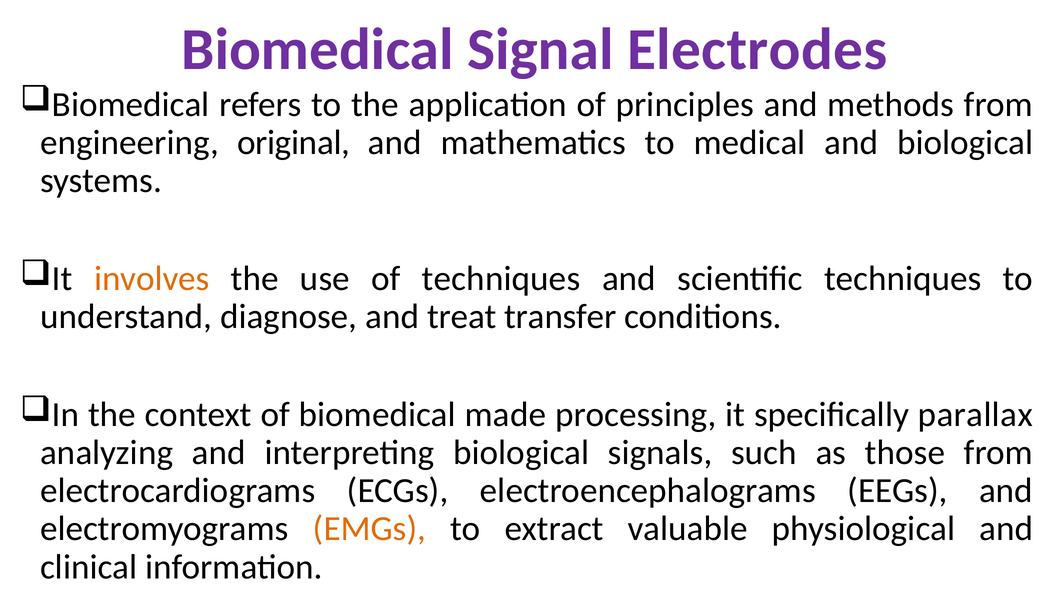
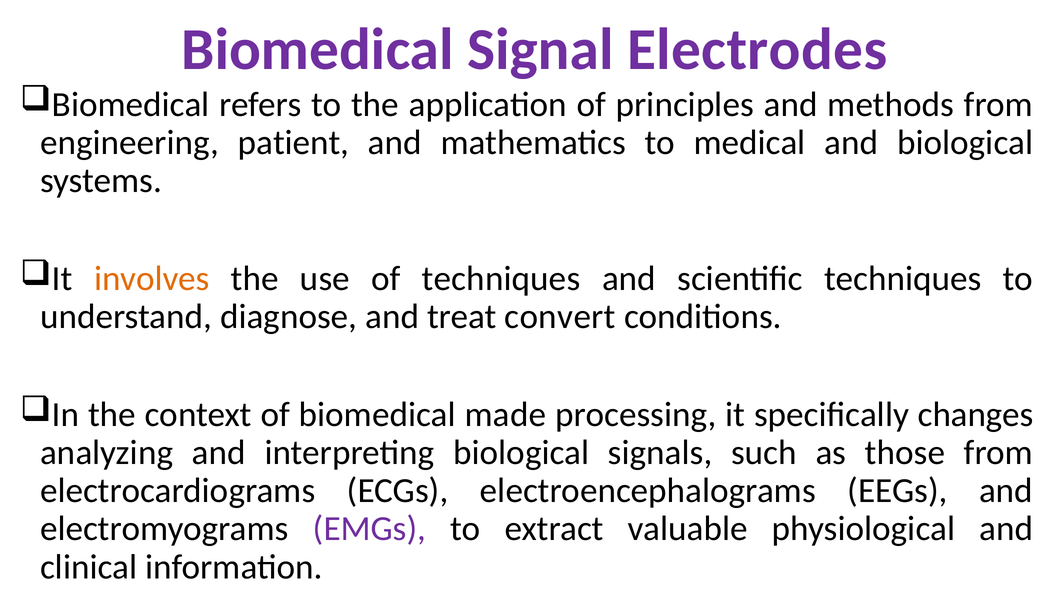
original: original -> patient (293, 143)
transfer: transfer -> convert (560, 317)
parallax: parallax -> changes (976, 415)
EMGs colour: orange -> purple (370, 529)
